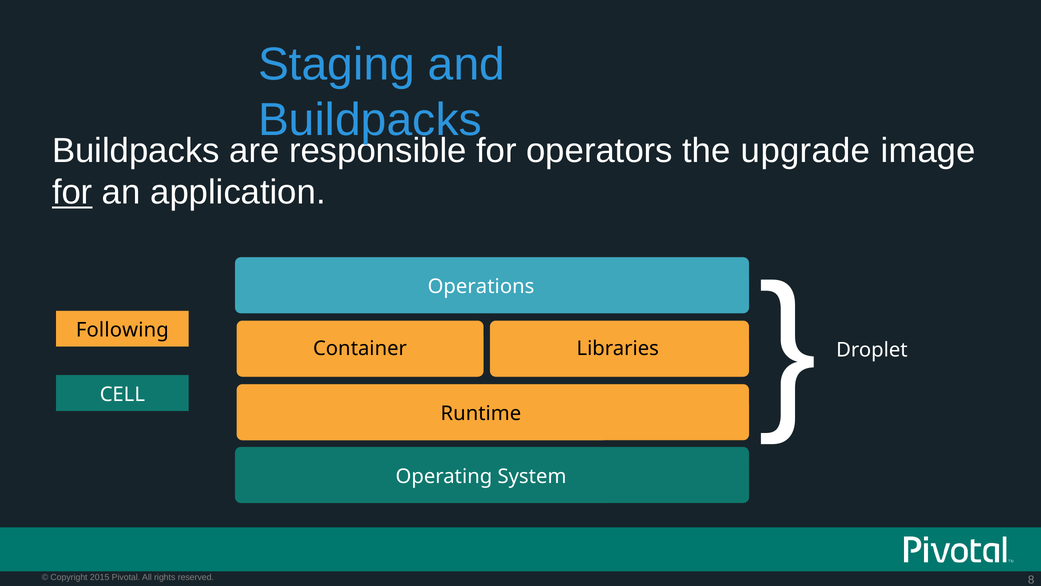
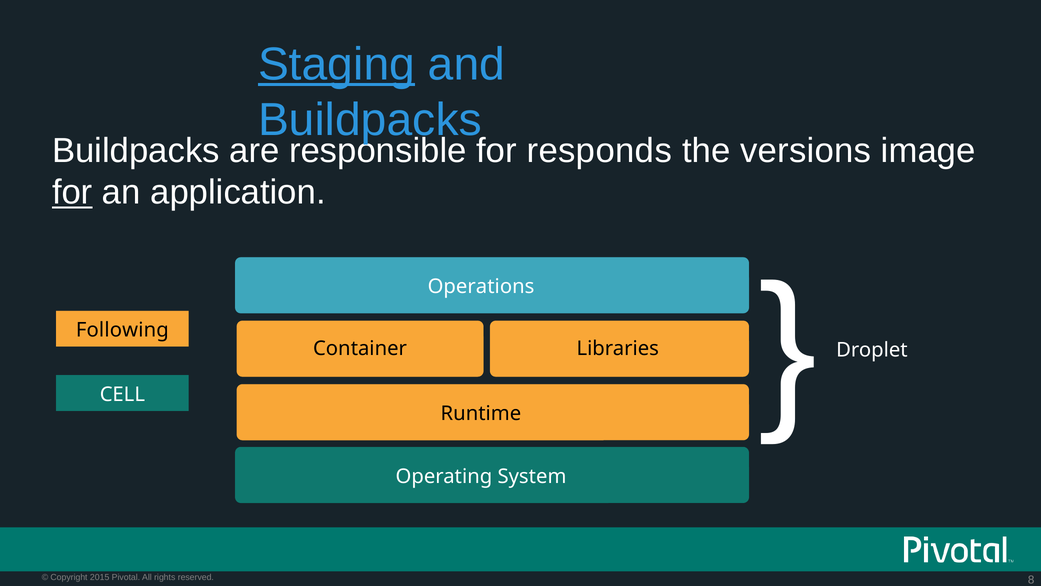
Staging underline: none -> present (337, 64)
operators: operators -> responds (599, 151)
upgrade: upgrade -> versions (806, 151)
